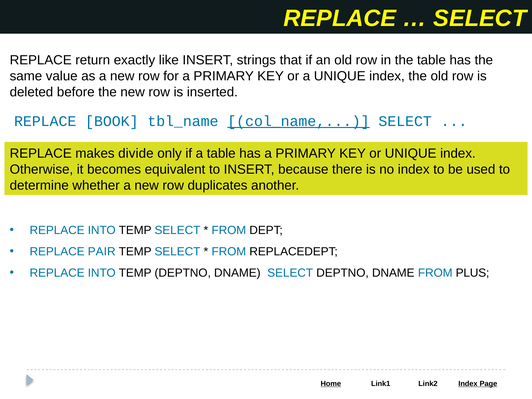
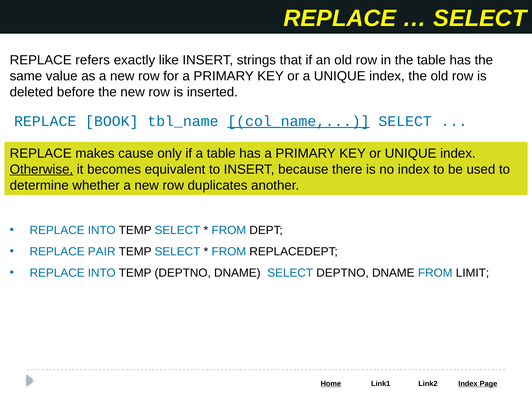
return: return -> refers (93, 60)
divide: divide -> cause (136, 153)
Otherwise underline: none -> present (41, 169)
PLUS: PLUS -> LIMIT (472, 273)
